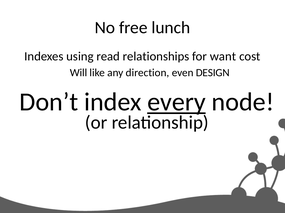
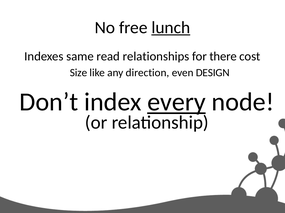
lunch underline: none -> present (171, 28)
using: using -> same (80, 57)
want: want -> there (223, 57)
Will: Will -> Size (79, 73)
